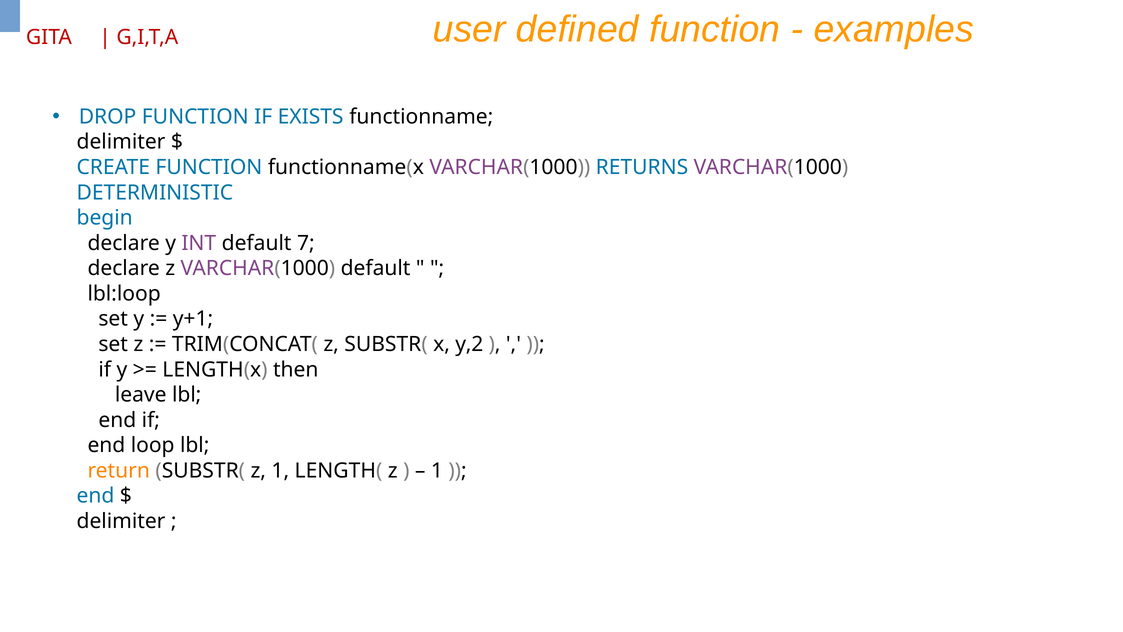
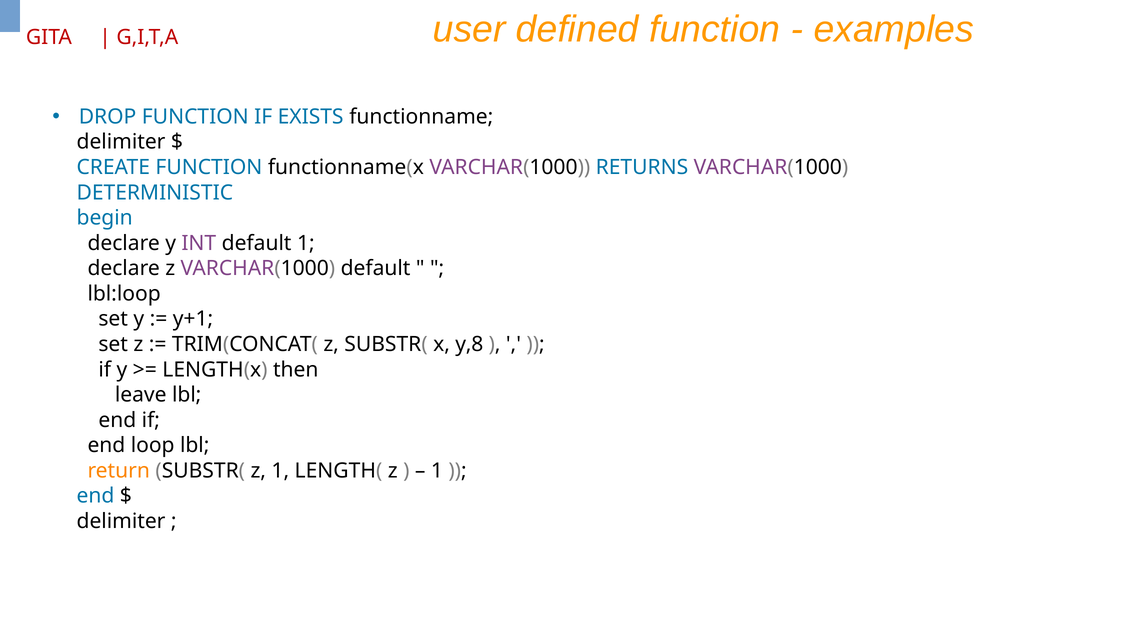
default 7: 7 -> 1 (306, 243)
y,2: y,2 -> y,8 (469, 344)
